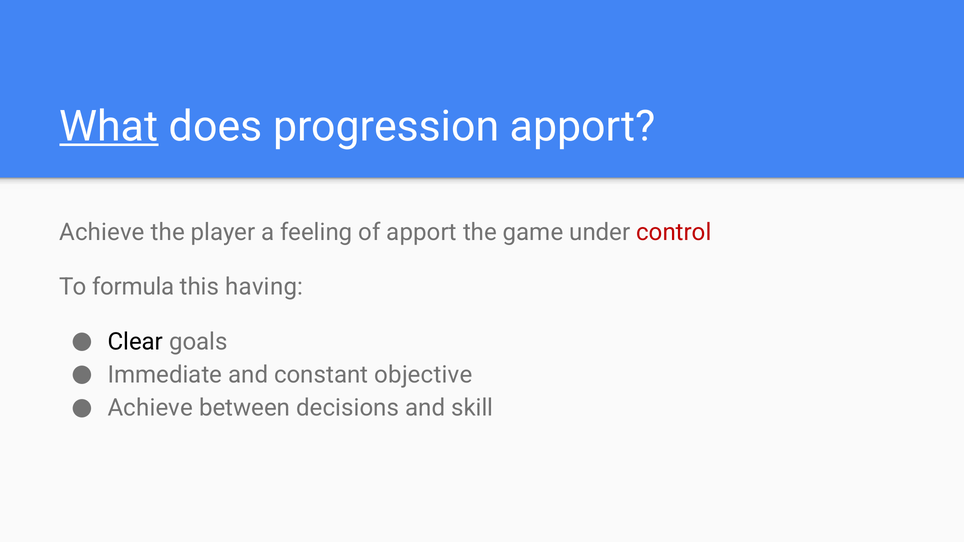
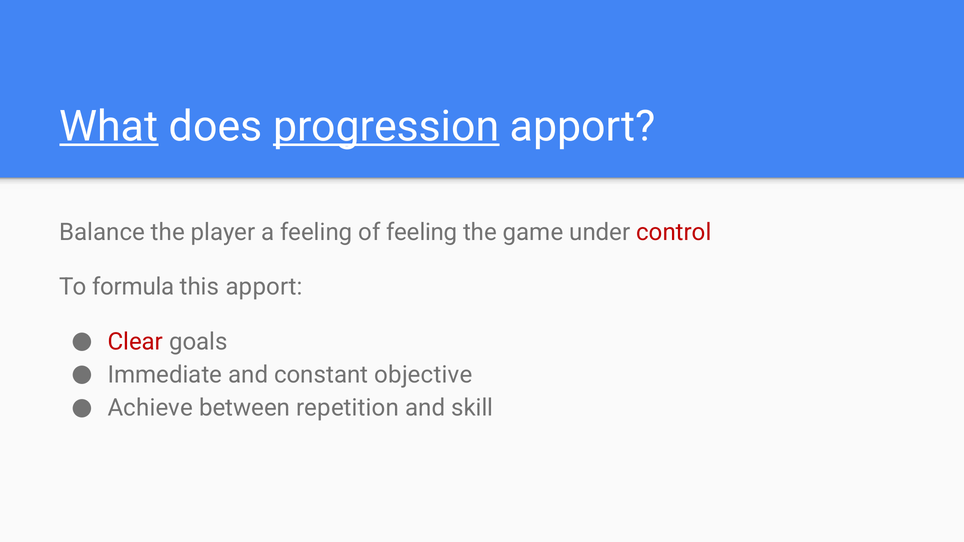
progression underline: none -> present (386, 126)
Achieve: Achieve -> Balance (102, 232)
of apport: apport -> feeling (422, 232)
this having: having -> apport (264, 287)
Clear colour: black -> red (135, 342)
decisions: decisions -> repetition (348, 408)
